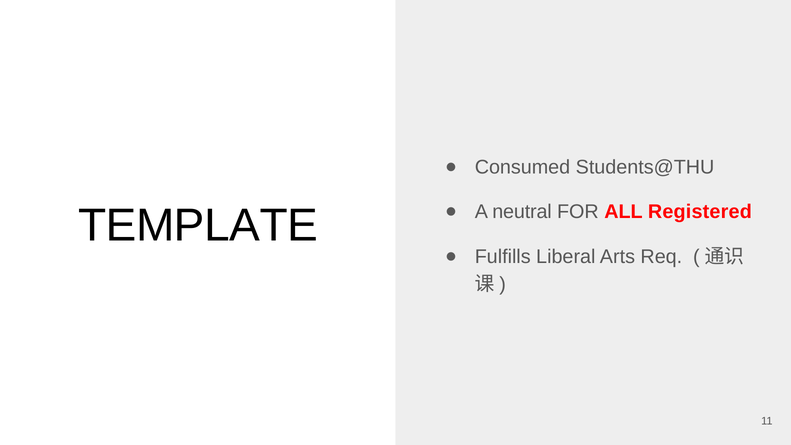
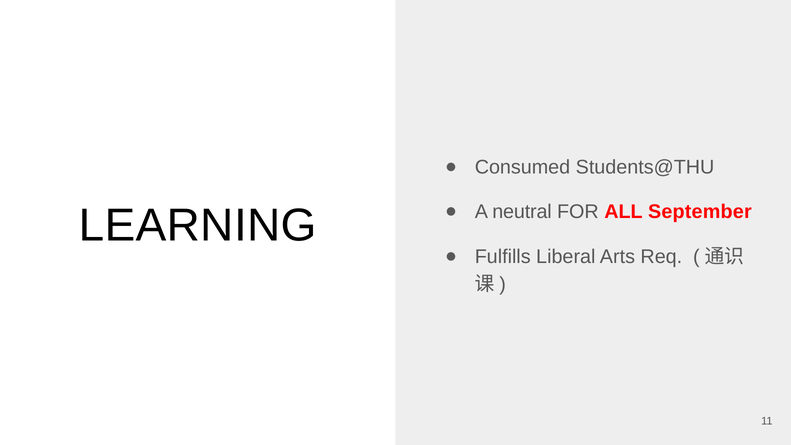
Registered: Registered -> September (700, 212)
TEMPLATE: TEMPLATE -> LEARNING (198, 226)
